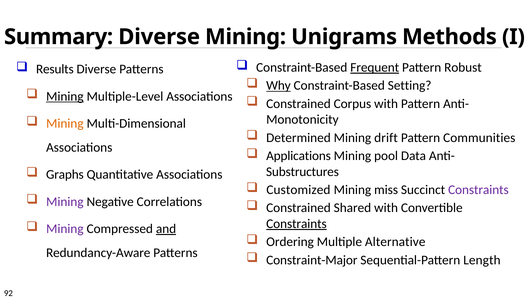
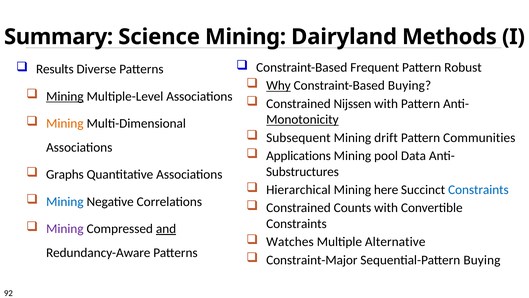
Summary Diverse: Diverse -> Science (159, 37)
Unigrams: Unigrams -> Dairyland (344, 37)
Frequent underline: present -> none (375, 67)
Constraint-Based Setting: Setting -> Buying (410, 85)
Corpus: Corpus -> Nijssen (353, 104)
Monotonicity underline: none -> present (302, 119)
Determined: Determined -> Subsequent (298, 138)
Customized: Customized -> Hierarchical (298, 190)
miss: miss -> here (386, 190)
Constraints colour: purple -> blue (478, 190)
Mining colour: purple -> blue (65, 201)
Shared: Shared -> Counts (352, 208)
Constraints underline: present -> none (296, 223)
Ordering: Ordering -> Watches (290, 242)
Sequential-Pattern Length: Length -> Buying (482, 260)
